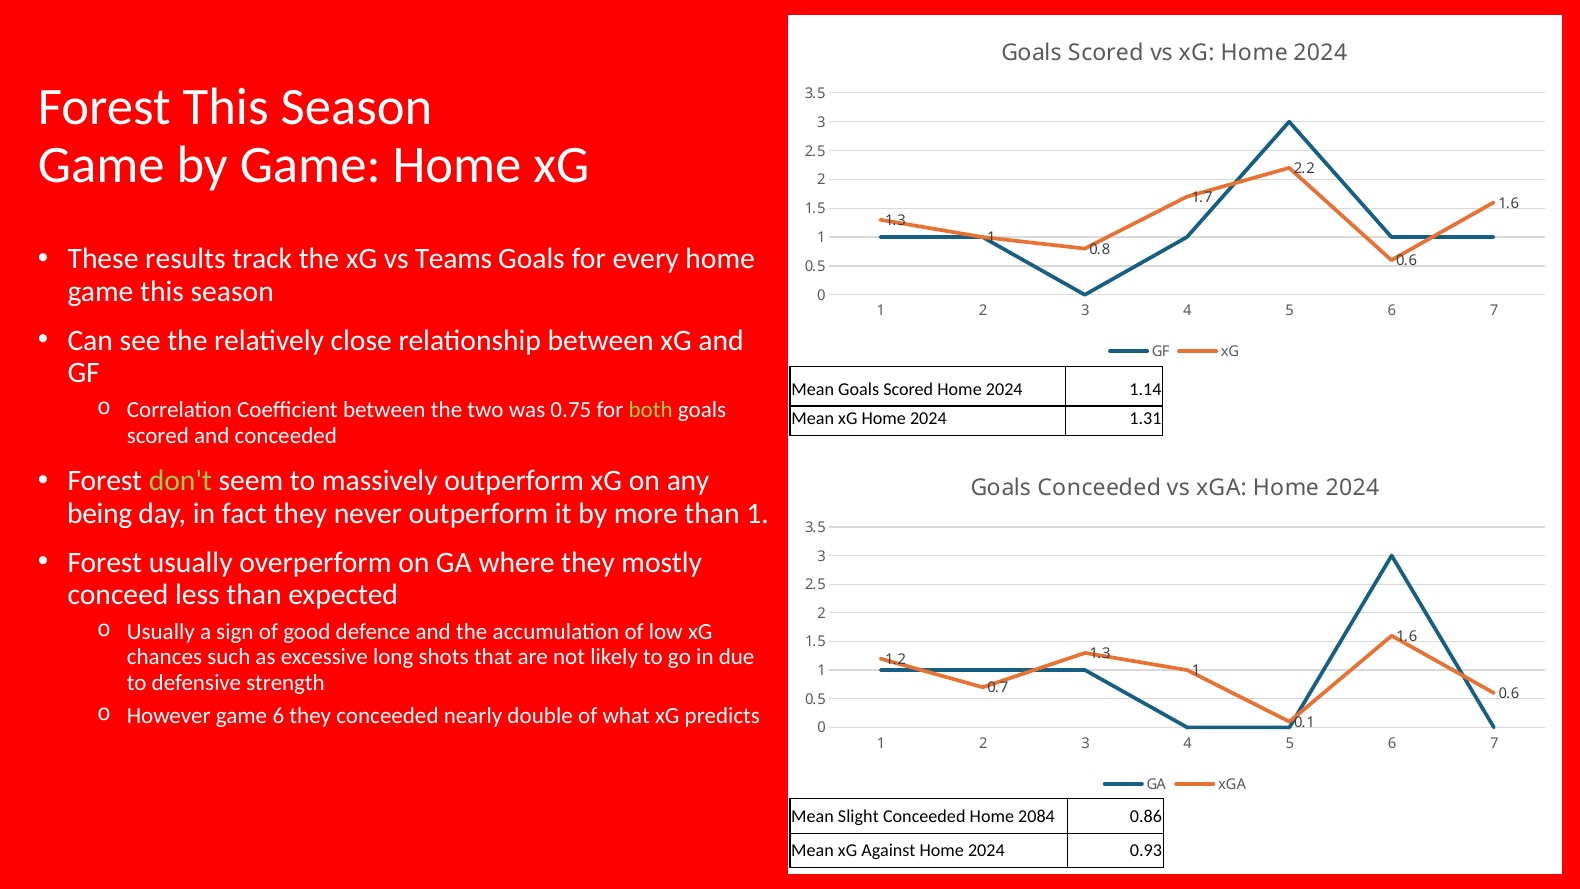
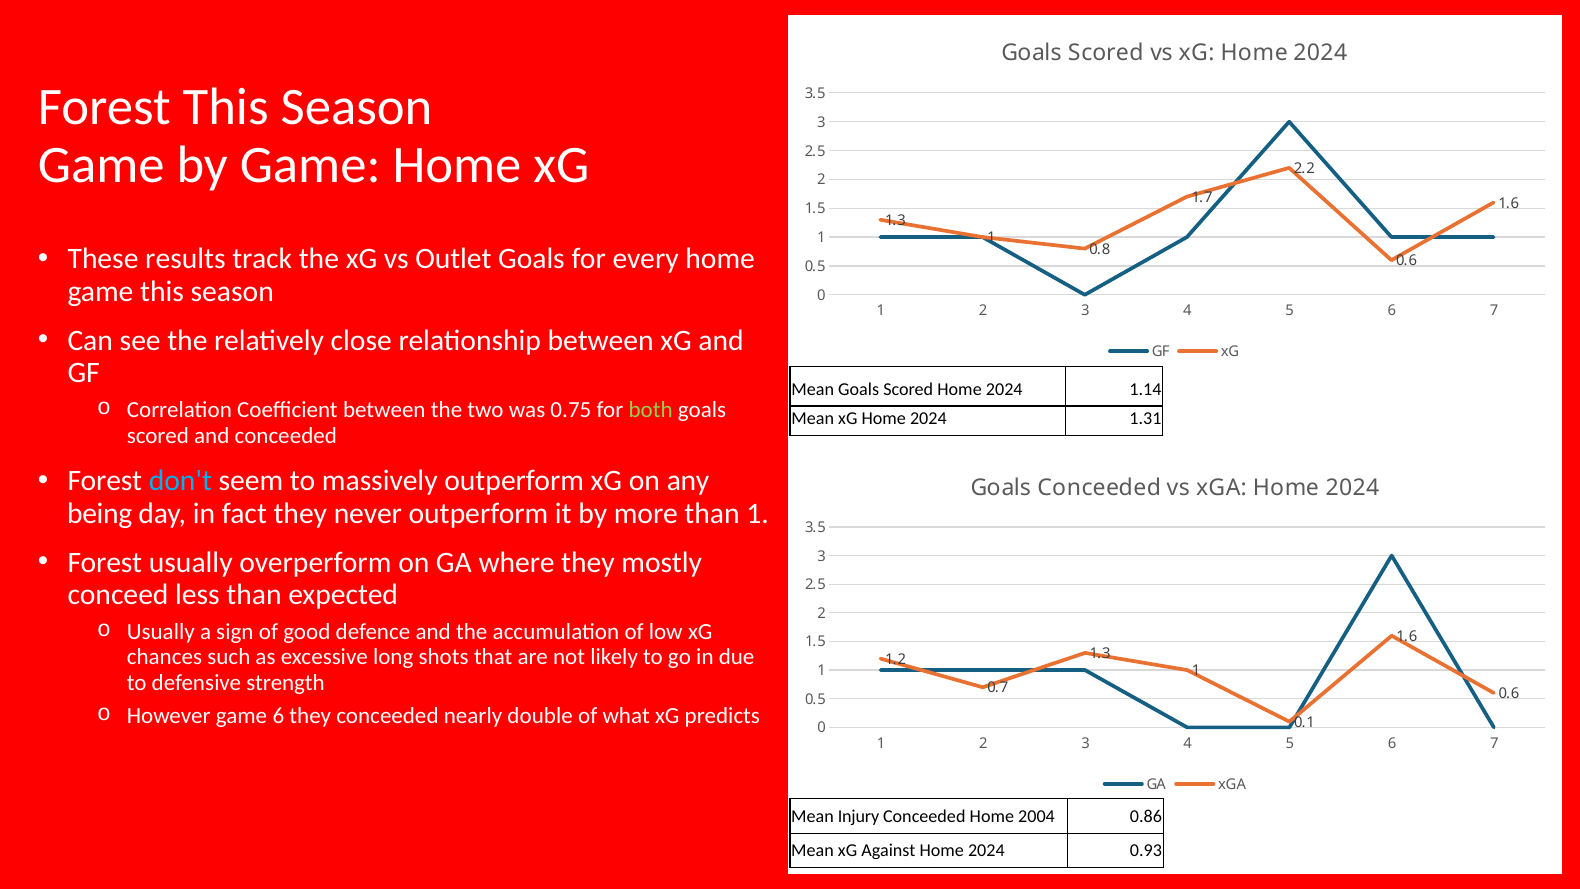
Teams: Teams -> Outlet (453, 259)
don't colour: light green -> light blue (180, 481)
Slight: Slight -> Injury (859, 816)
2084: 2084 -> 2004 (1037, 816)
